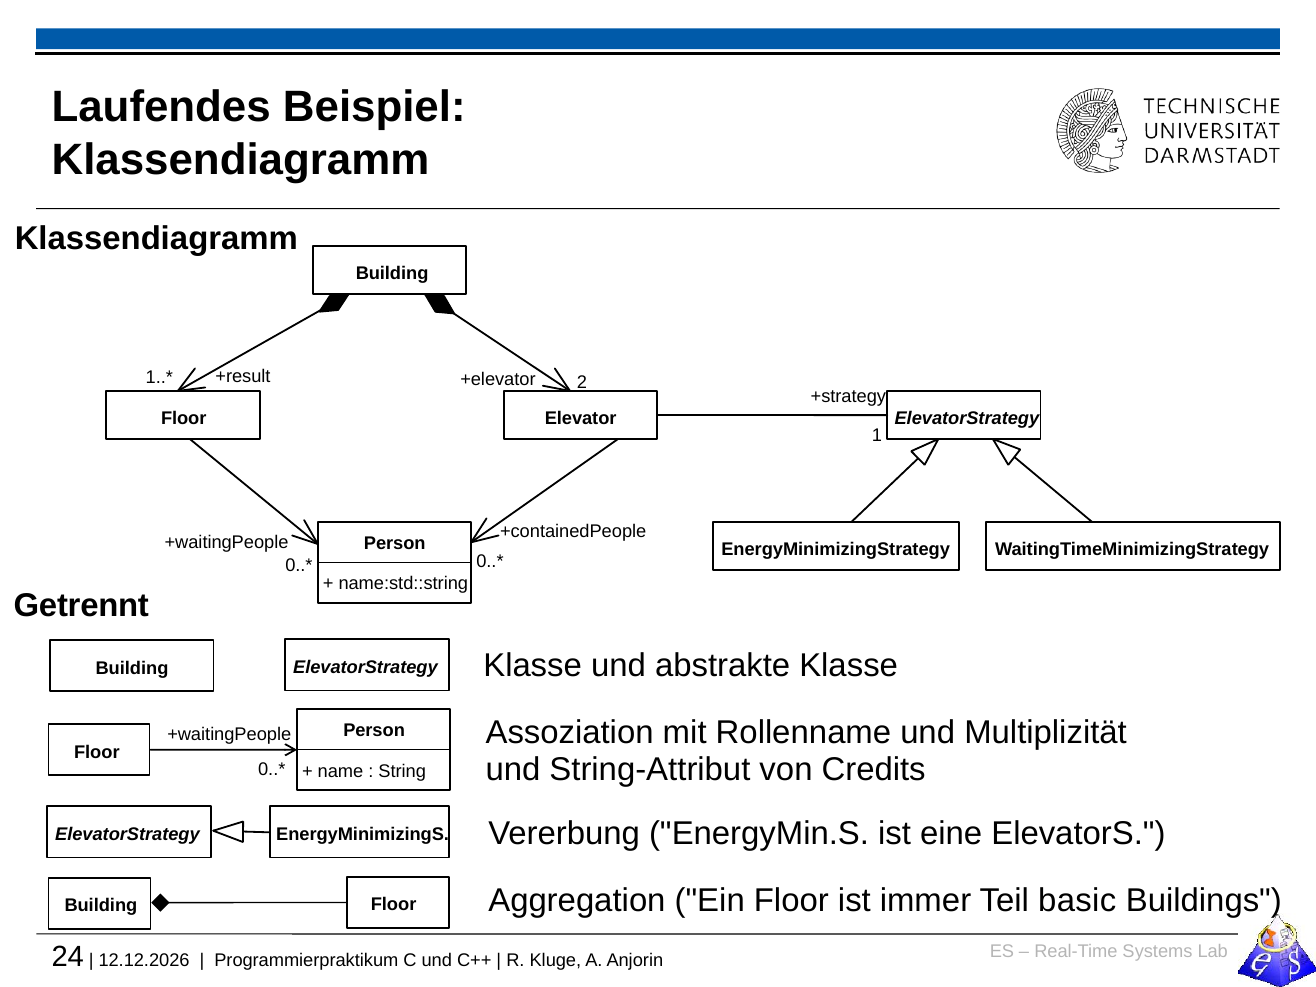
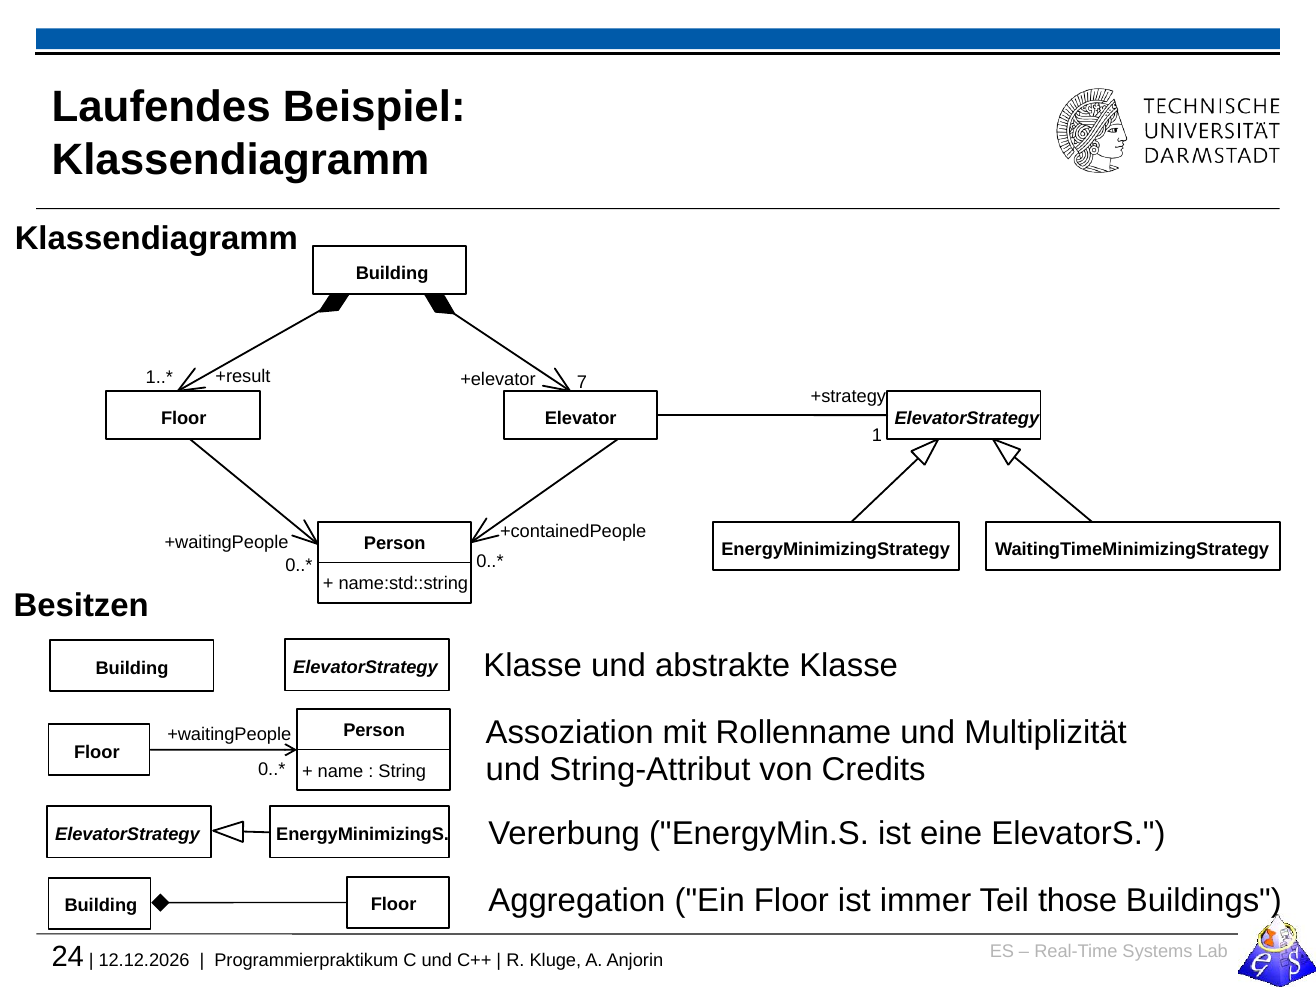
2: 2 -> 7 (582, 382)
Getrennt: Getrennt -> Besitzen (81, 606)
basic: basic -> those (1078, 900)
